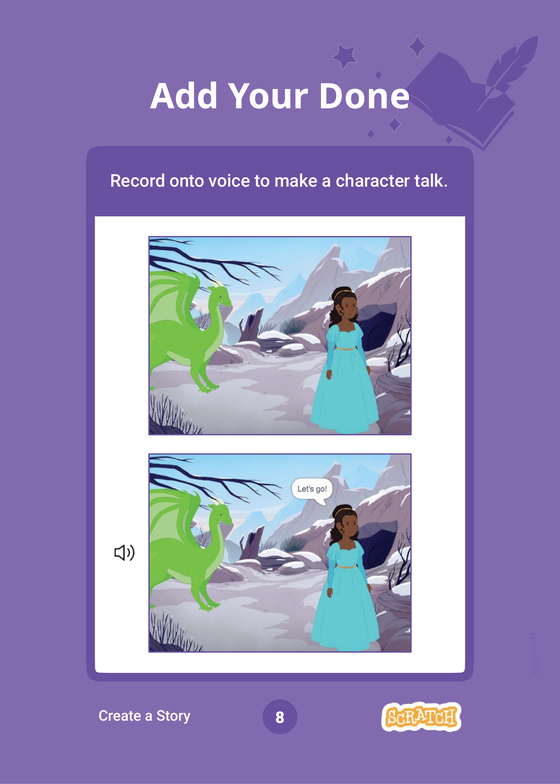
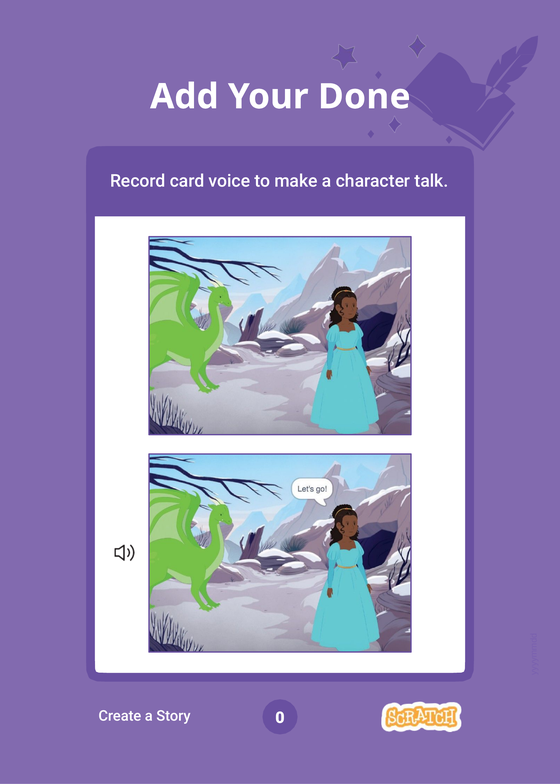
onto: onto -> card (187, 181)
8: 8 -> 0 (280, 718)
